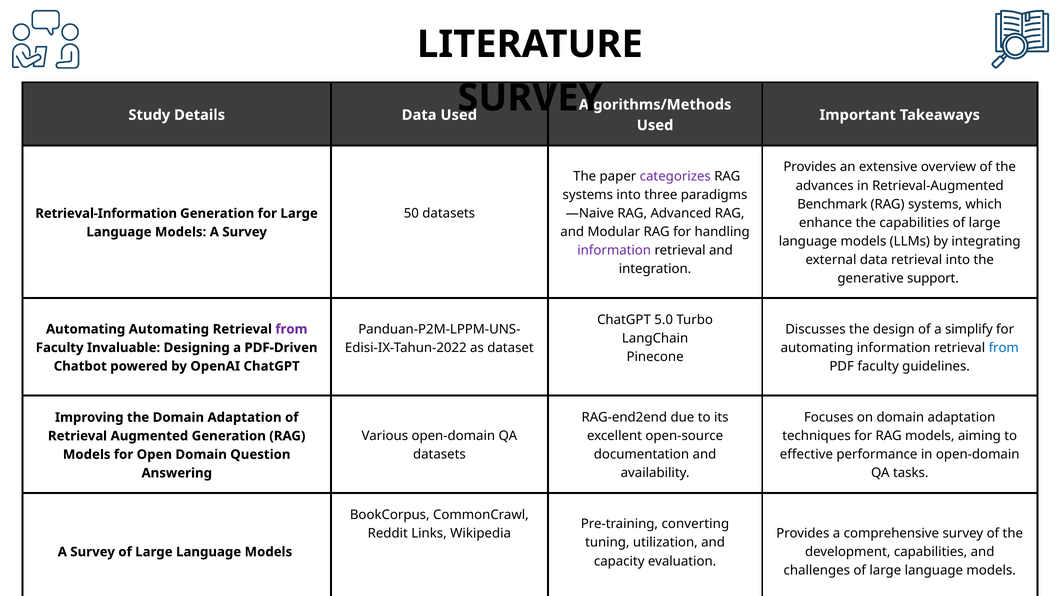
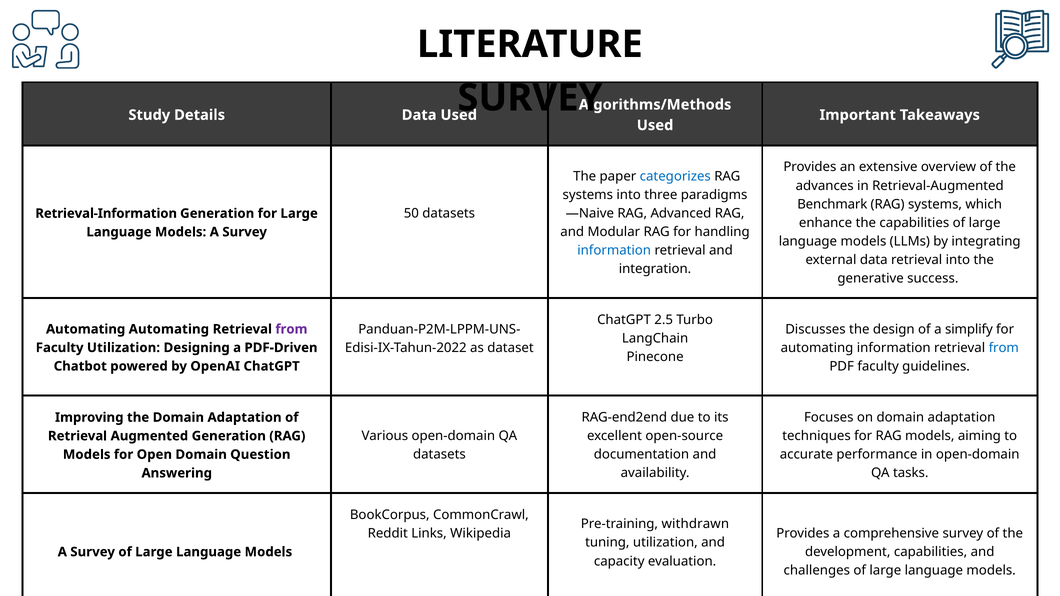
categorizes colour: purple -> blue (675, 176)
information colour: purple -> blue (614, 251)
support: support -> success (933, 278)
5.0: 5.0 -> 2.5 (664, 320)
Faculty Invaluable: Invaluable -> Utilization (124, 348)
effective: effective -> accurate (806, 455)
converting: converting -> withdrawn (695, 524)
